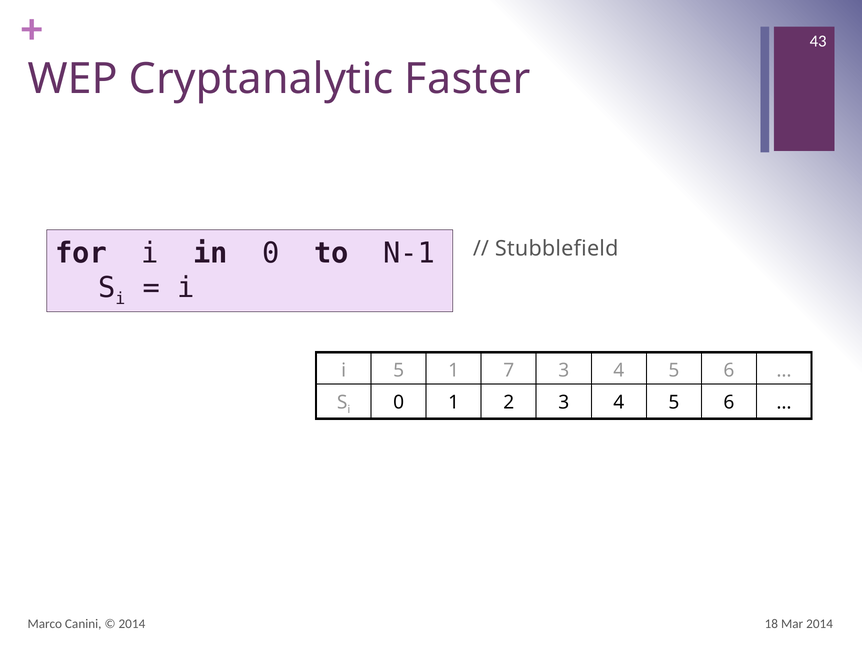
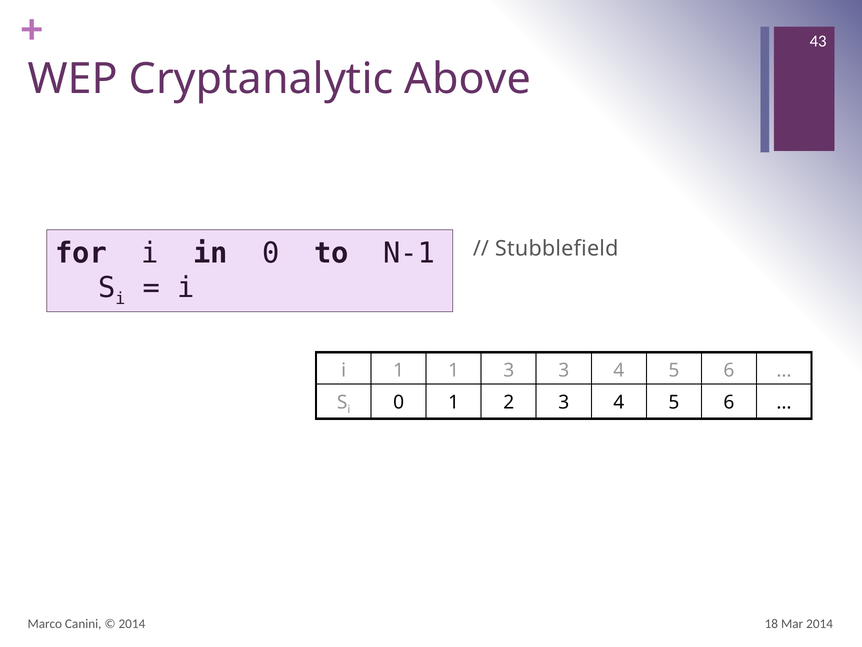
Faster: Faster -> Above (468, 79)
i 5: 5 -> 1 (399, 370)
1 7: 7 -> 3 (509, 370)
